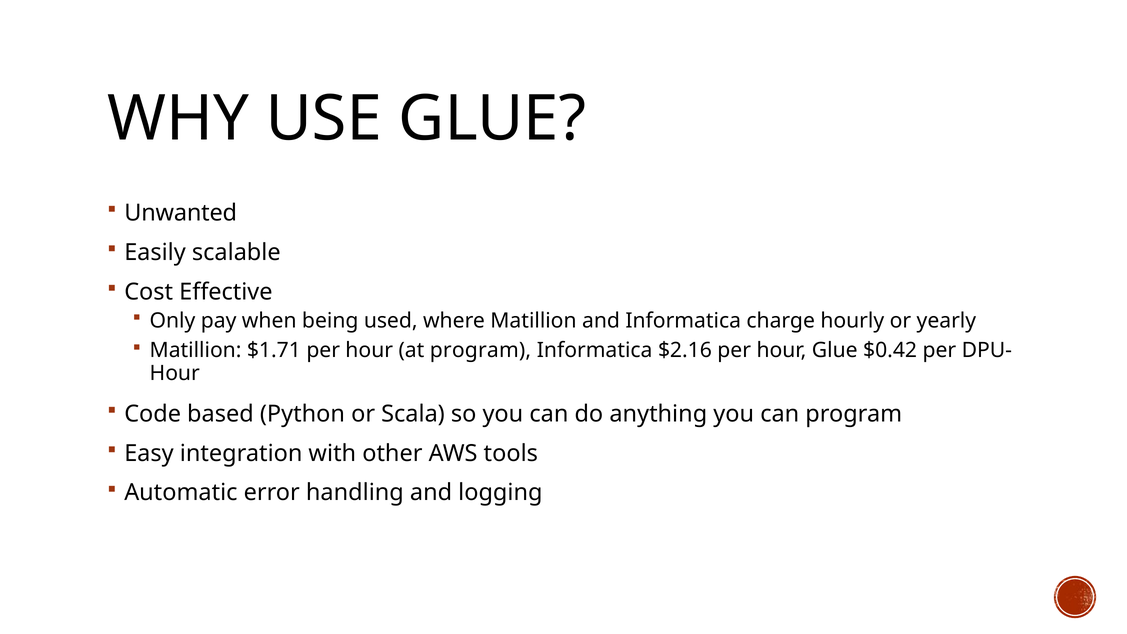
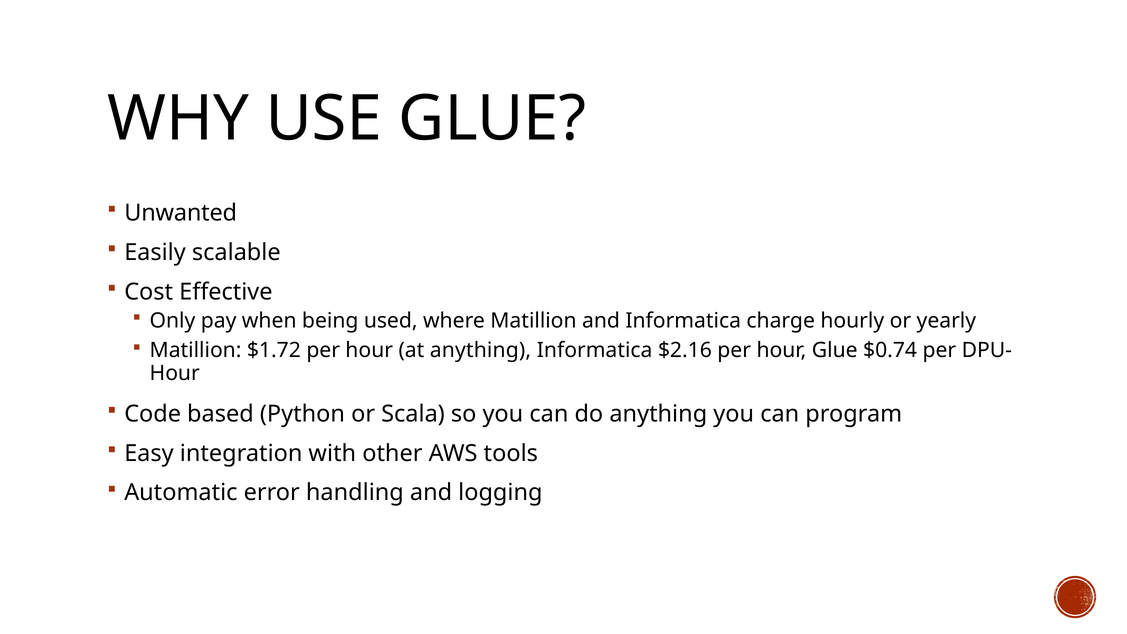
$1.71: $1.71 -> $1.72 (274, 350)
at program: program -> anything (480, 350)
$0.42: $0.42 -> $0.74 (890, 350)
